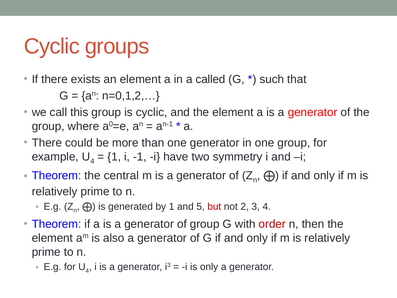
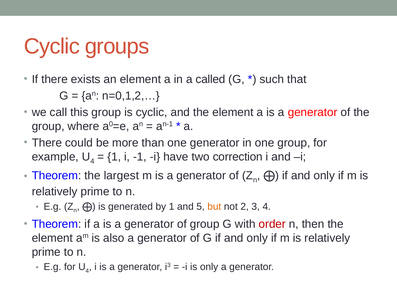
symmetry: symmetry -> correction (238, 157)
central: central -> largest (121, 175)
but colour: red -> orange (214, 206)
